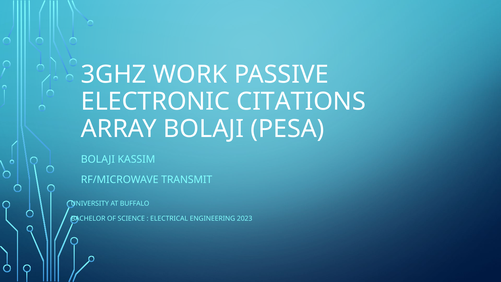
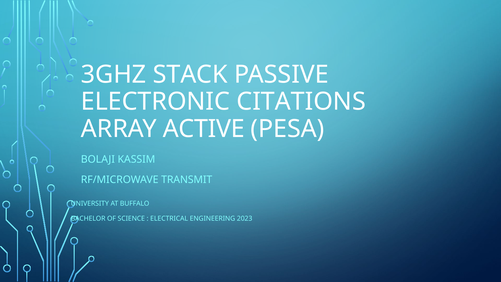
WORK: WORK -> STACK (190, 75)
ARRAY BOLAJI: BOLAJI -> ACTIVE (204, 129)
